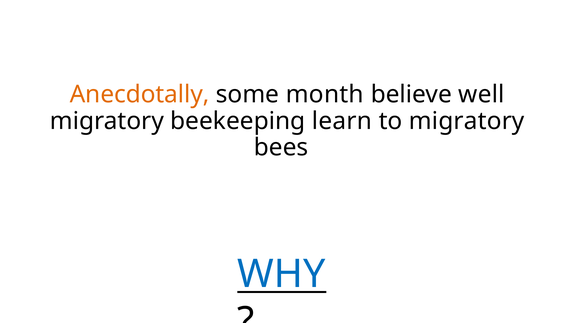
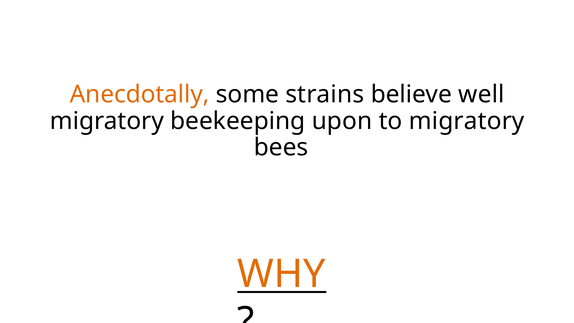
month: month -> strains (325, 94)
learn: learn -> upon (342, 121)
WHY colour: blue -> orange (281, 274)
